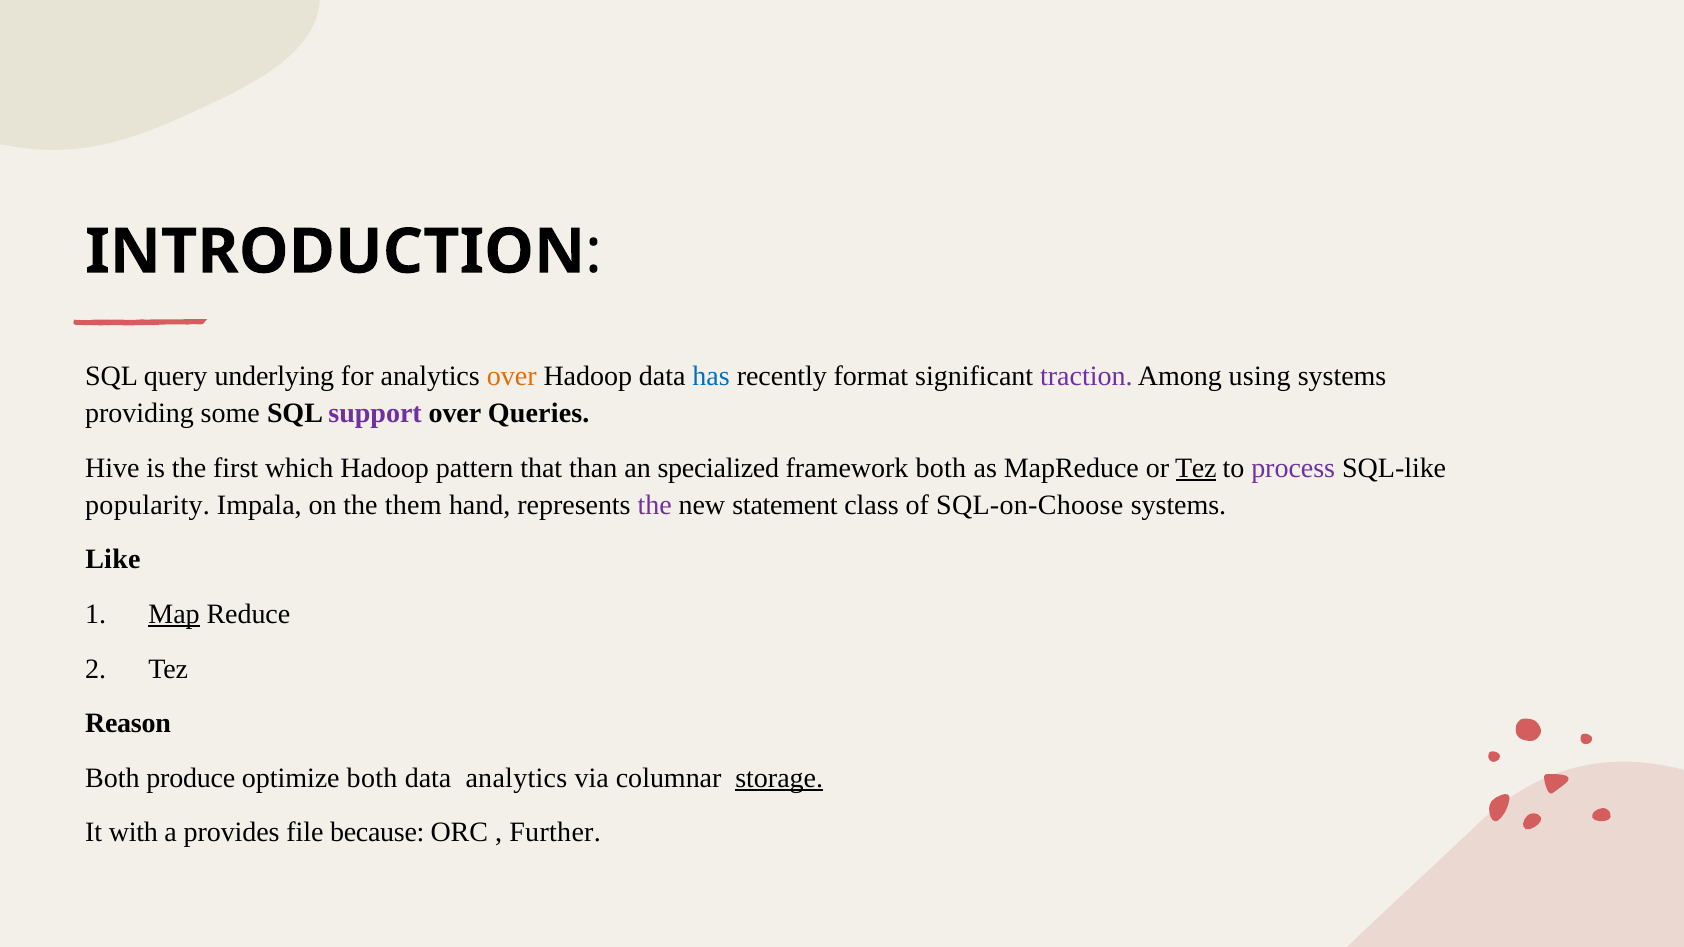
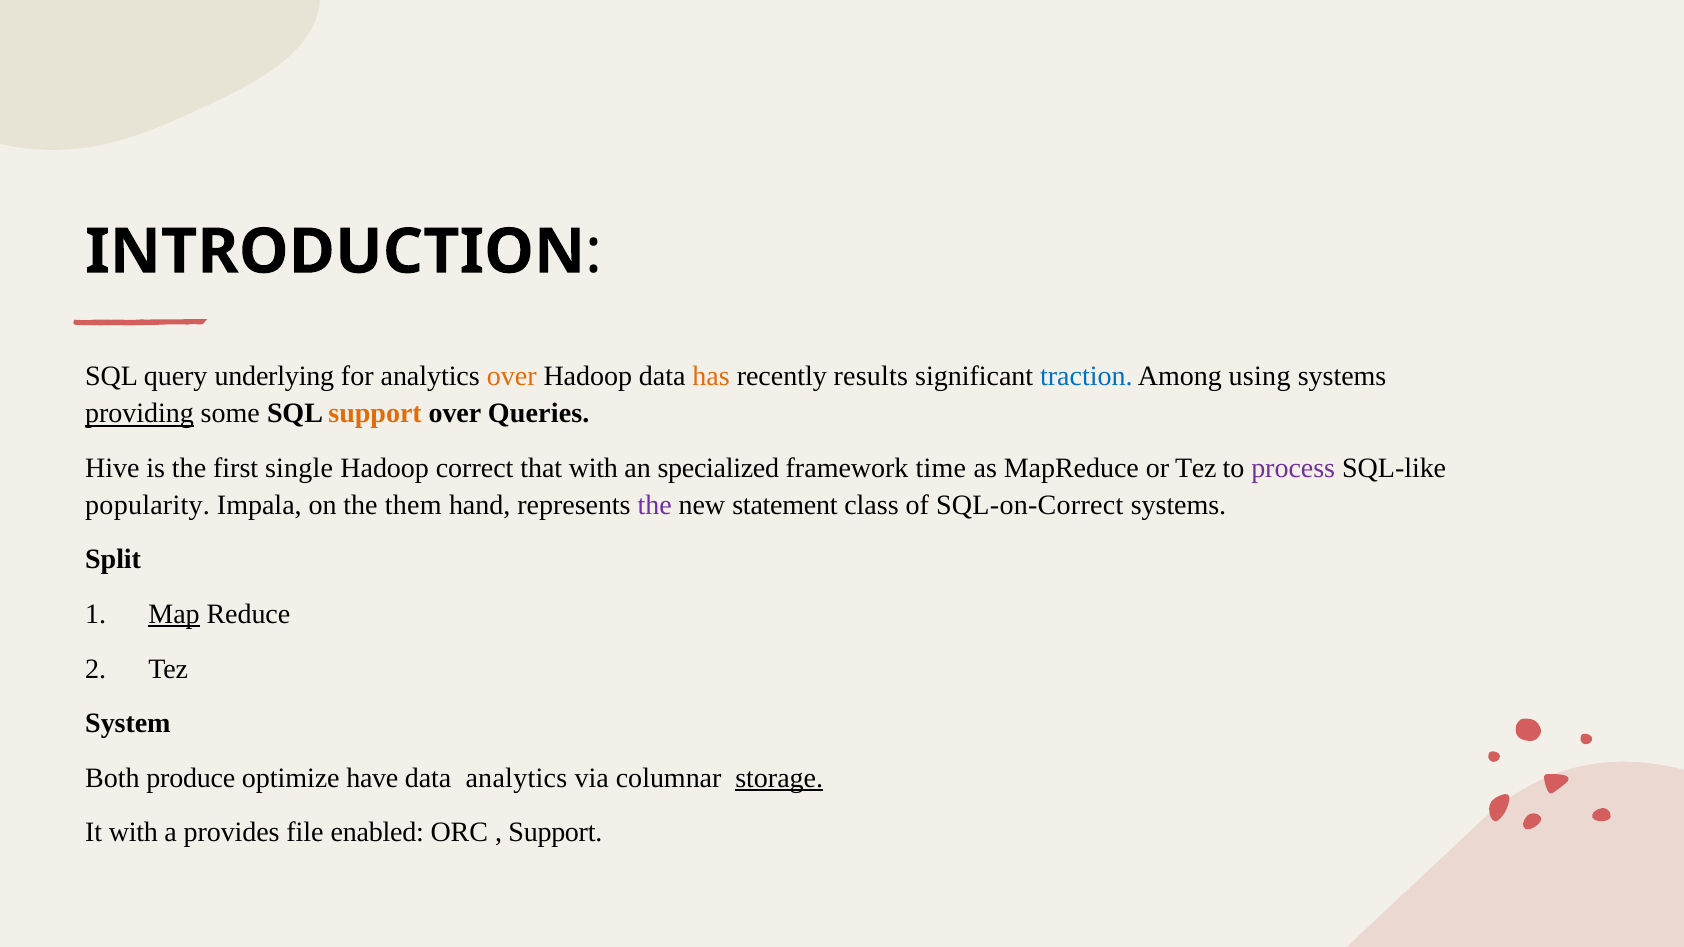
has colour: blue -> orange (711, 377)
format: format -> results (871, 377)
traction colour: purple -> blue (1086, 377)
providing underline: none -> present (140, 414)
support colour: purple -> orange (375, 414)
which: which -> single (299, 468)
pattern: pattern -> correct (475, 468)
that than: than -> with (593, 468)
framework both: both -> time (941, 468)
Tez underline: present -> none (1196, 468)
SQL-on-Choose: SQL-on-Choose -> SQL-on-Correct (1030, 505)
Like: Like -> Split (113, 560)
Reason: Reason -> System (128, 723)
optimize both: both -> have (372, 778)
because: because -> enabled (377, 833)
Further: Further -> Support (555, 833)
